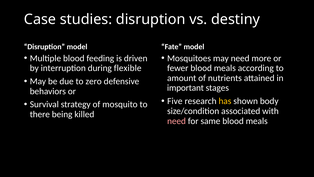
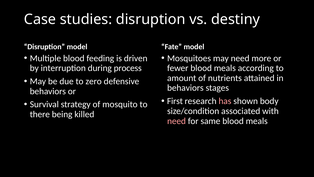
flexible: flexible -> process (128, 68)
important: important -> behaviors (185, 88)
Five: Five -> First (175, 101)
has colour: yellow -> pink (225, 101)
